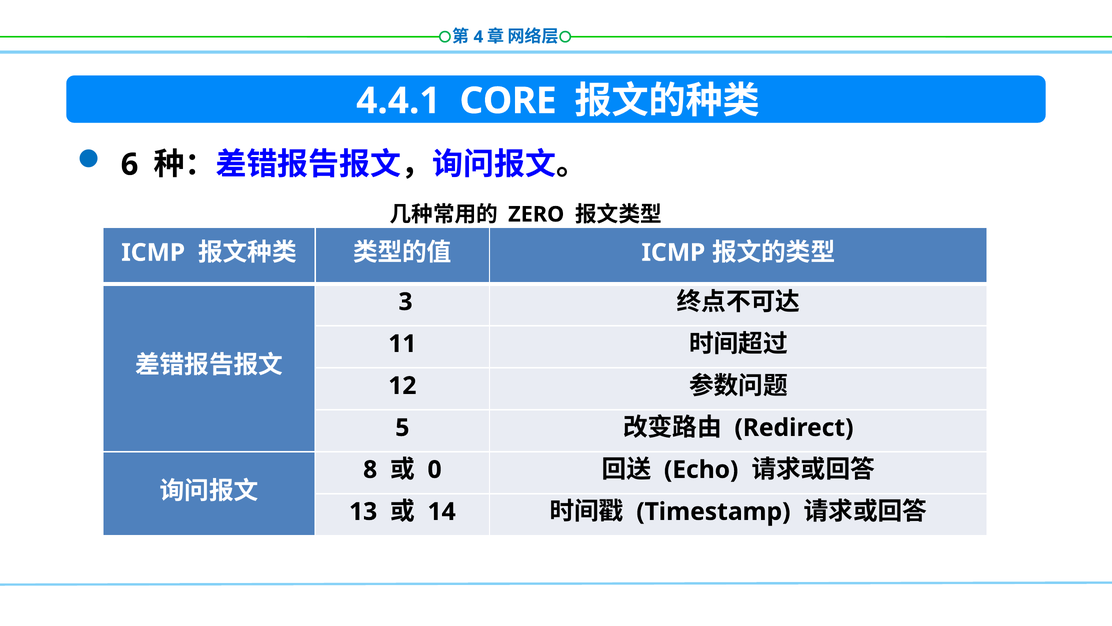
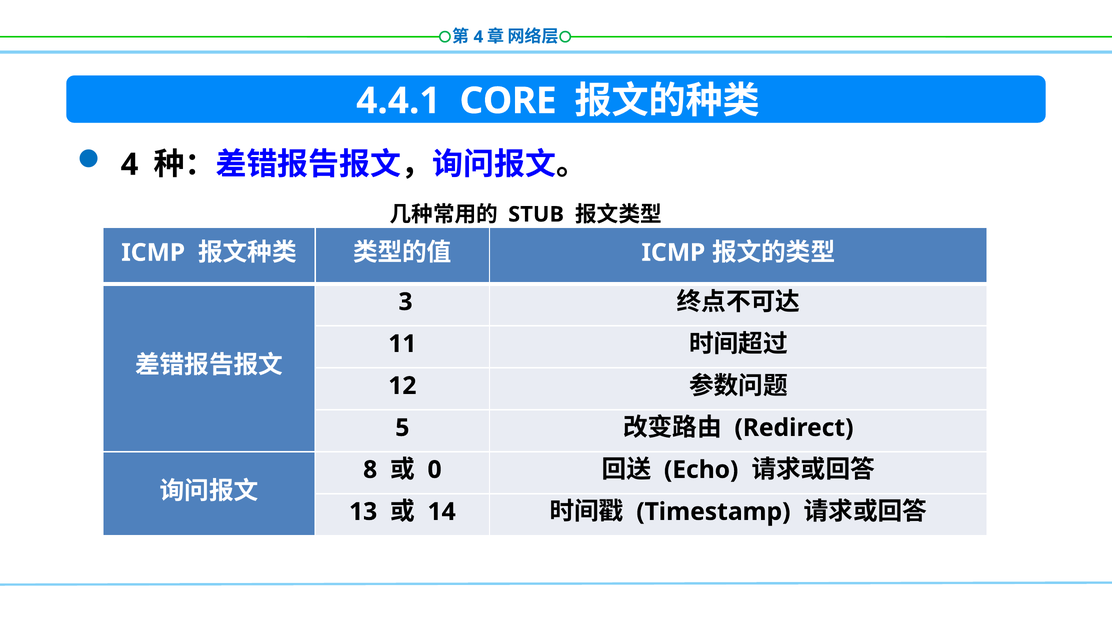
6: 6 -> 4 (130, 164)
ZERO: ZERO -> STUB (536, 214)
